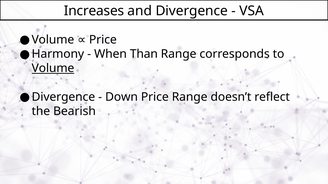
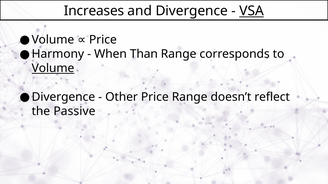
VSA underline: none -> present (252, 11)
Down: Down -> Other (122, 97)
Bearish: Bearish -> Passive (74, 112)
